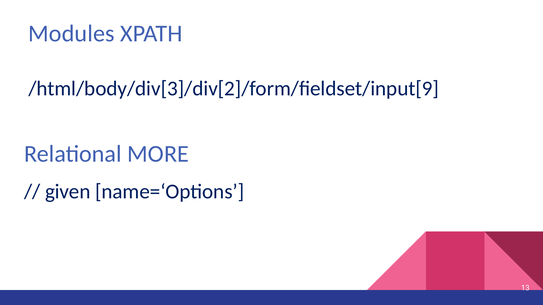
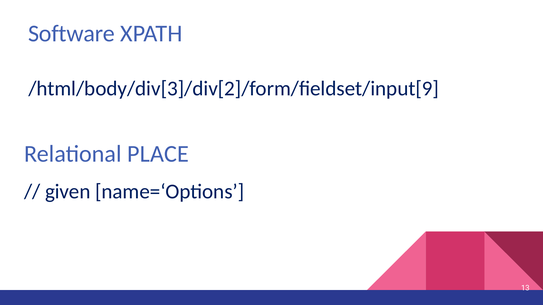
Modules: Modules -> Software (72, 34)
MORE: MORE -> PLACE (158, 154)
